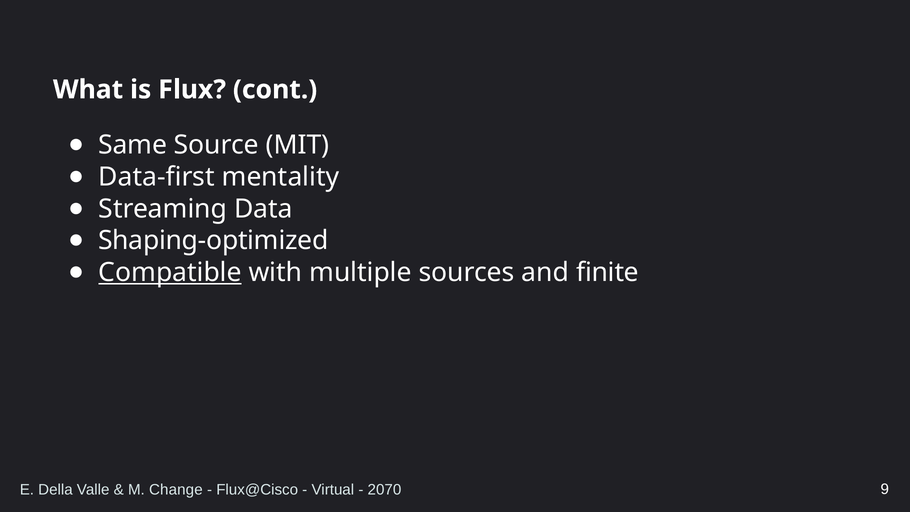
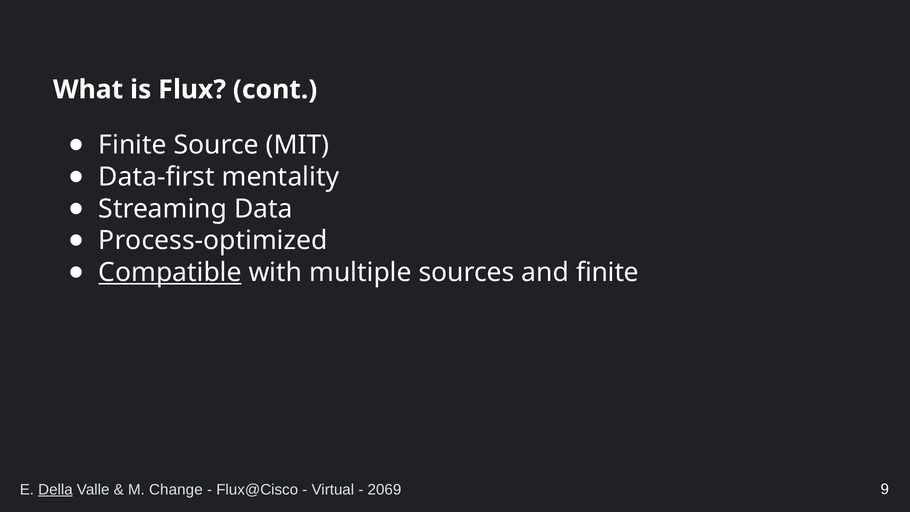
Same: Same -> Finite (133, 145)
Shaping-optimized: Shaping-optimized -> Process-optimized (213, 241)
Della underline: none -> present (55, 489)
2070: 2070 -> 2069 (384, 489)
